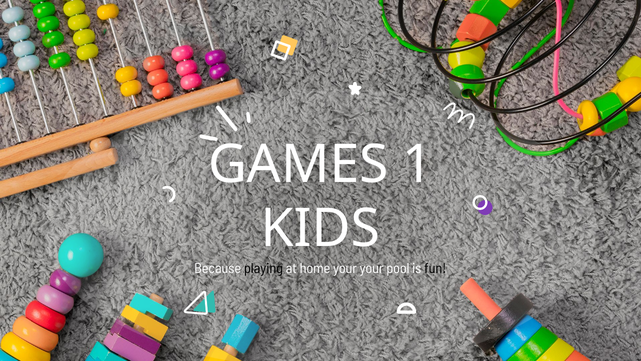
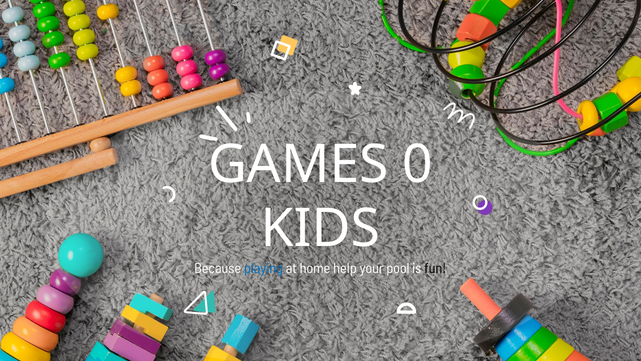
1: 1 -> 0 (418, 164)
playing colour: black -> blue (263, 268)
home your: your -> help (345, 268)
